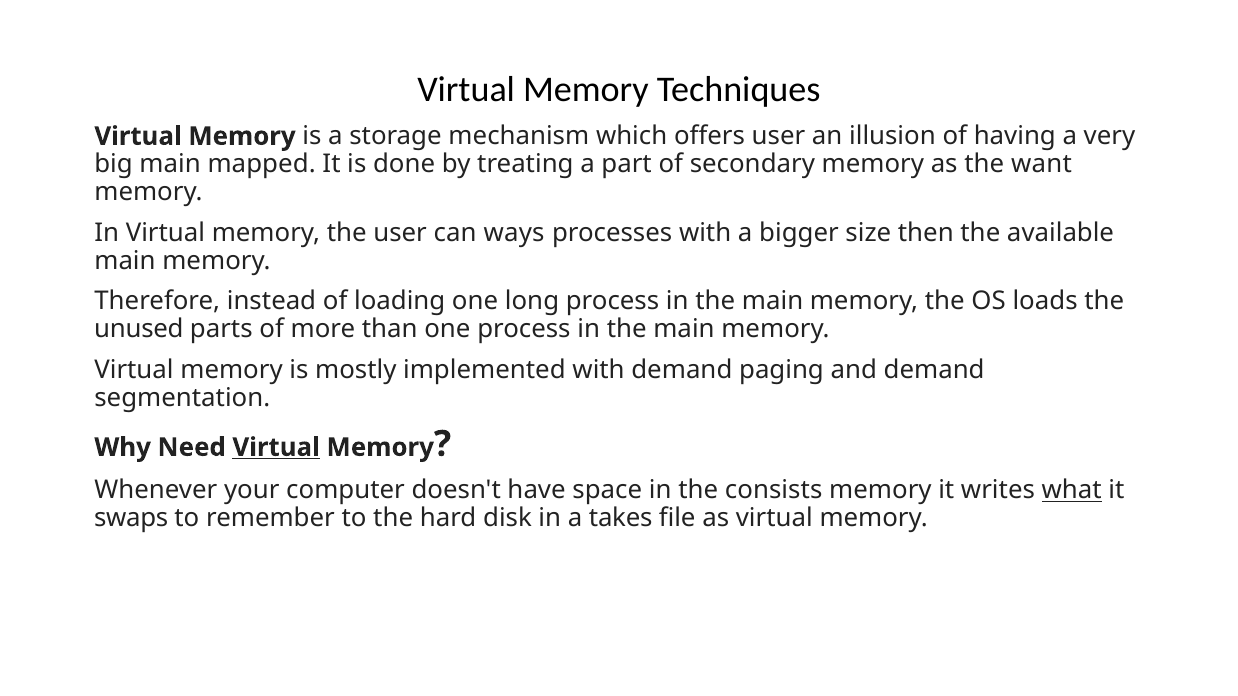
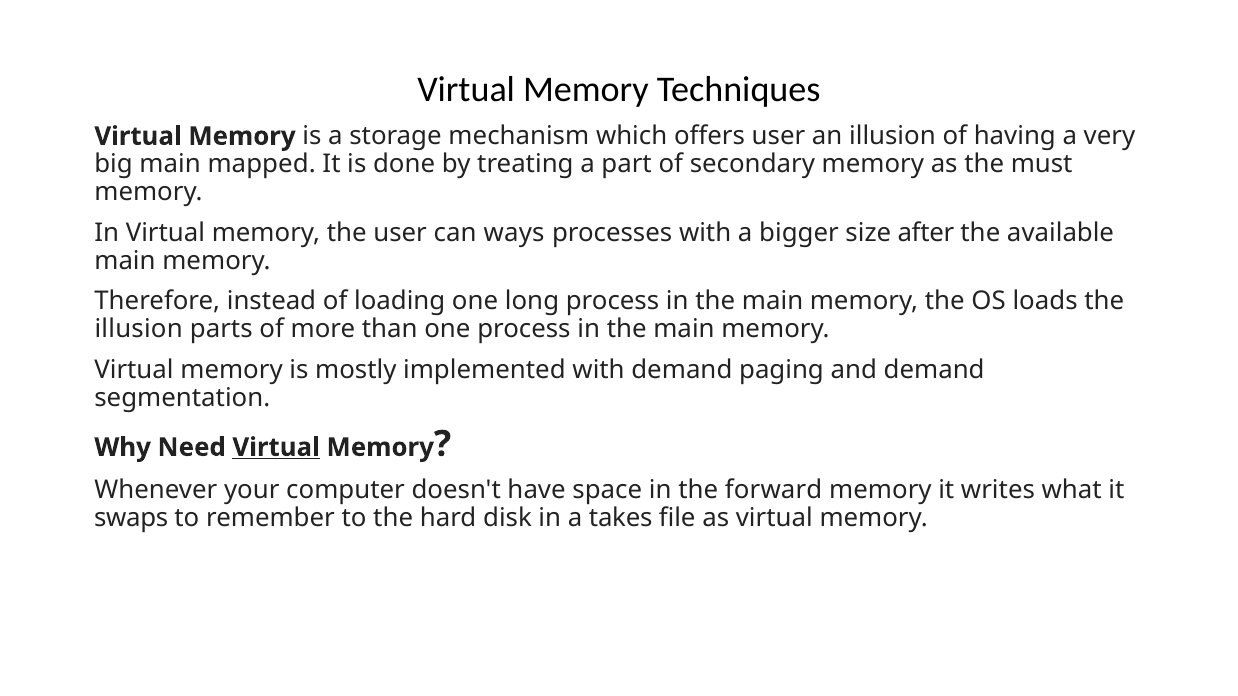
want: want -> must (1042, 164)
then: then -> after (926, 233)
unused: unused -> illusion (139, 329)
consists: consists -> forward (774, 491)
what underline: present -> none (1072, 491)
